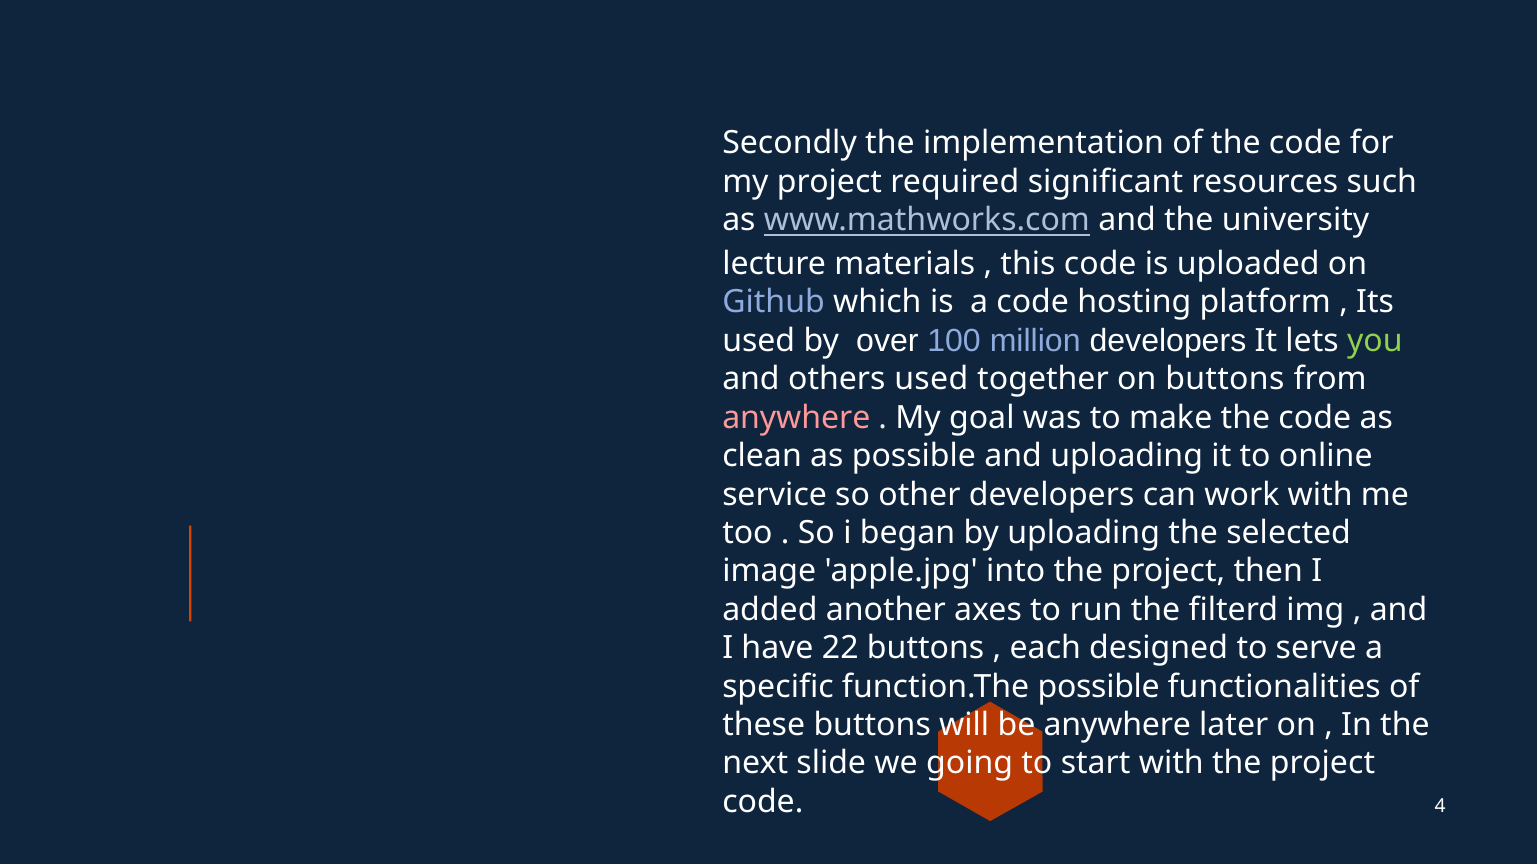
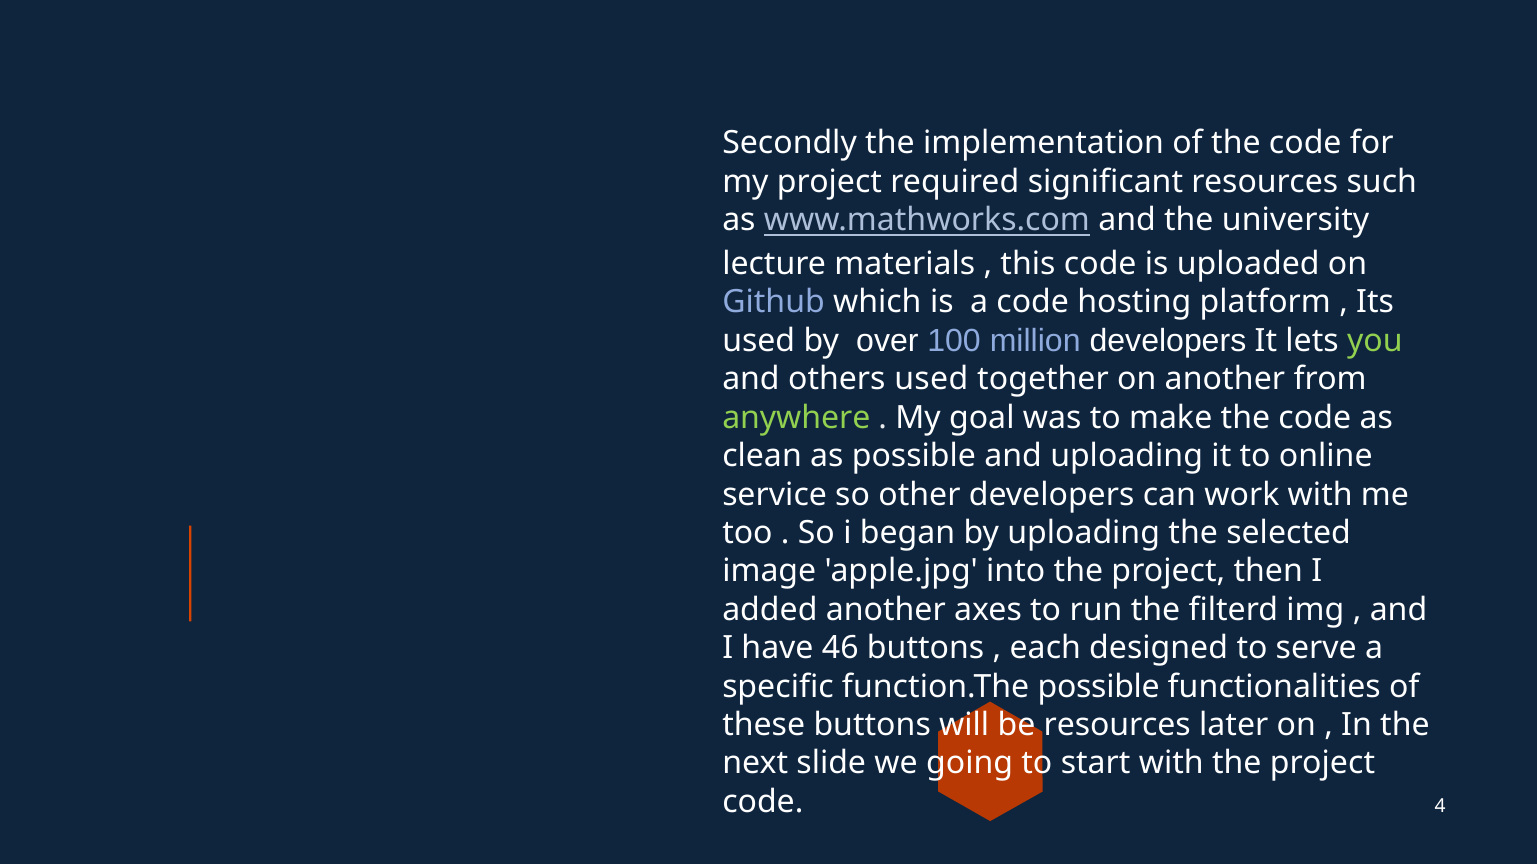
on buttons: buttons -> another (1225, 379)
anywhere colour: pink -> light green (796, 418)
22: 22 -> 46 (840, 649)
be anywhere: anywhere -> resources (1117, 725)
